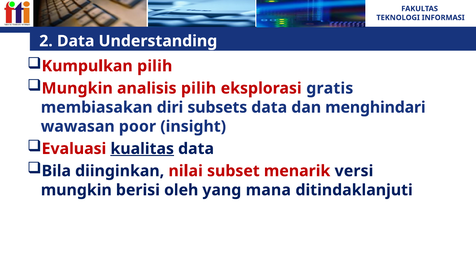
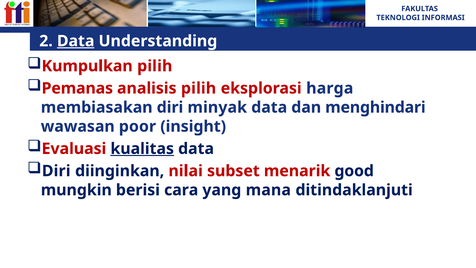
Data underline: none -> present (76, 41)
Mungkin: Mungkin -> Pemanas (77, 88)
gratis: gratis -> harga (330, 88)
subsets: subsets -> minyak (217, 107)
Bila: Bila -> Diri (56, 171)
versi: versi -> good (354, 171)
oleh: oleh -> cara (181, 190)
